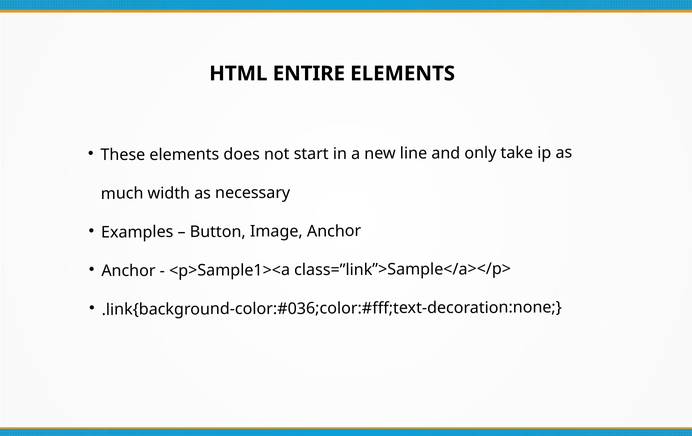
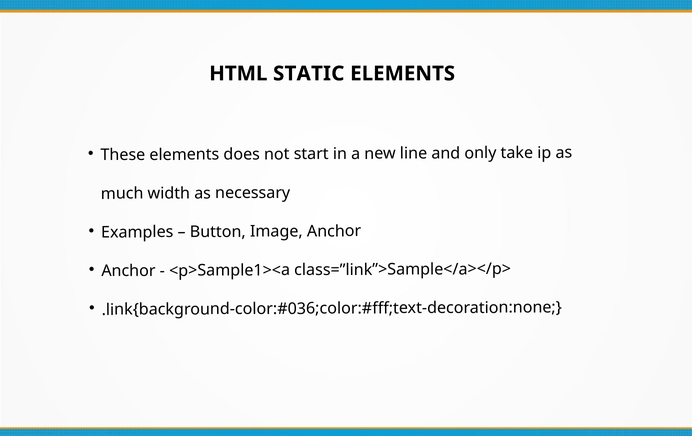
ENTIRE: ENTIRE -> STATIC (309, 74)
